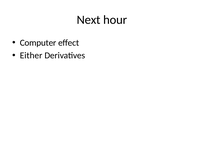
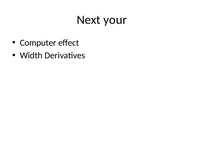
hour: hour -> your (115, 20)
Either: Either -> Width (31, 55)
